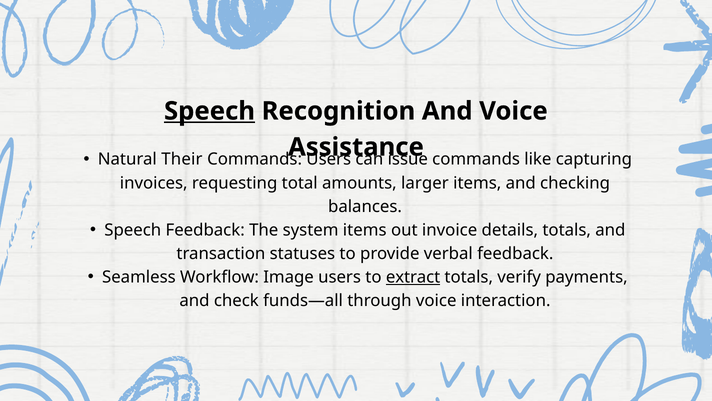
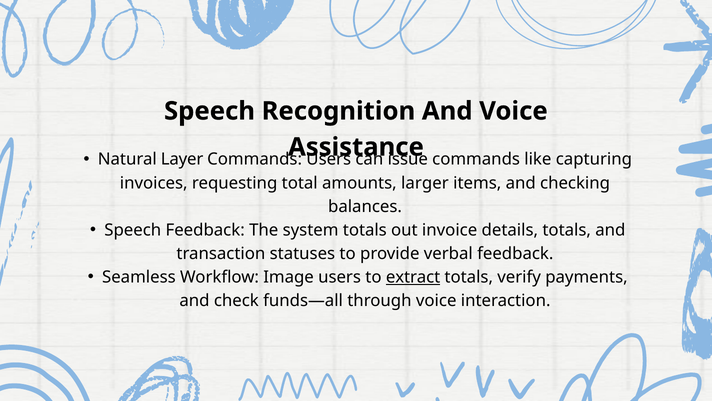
Speech underline: present -> none (209, 111)
Their: Their -> Layer (182, 159)
system items: items -> totals (365, 230)
